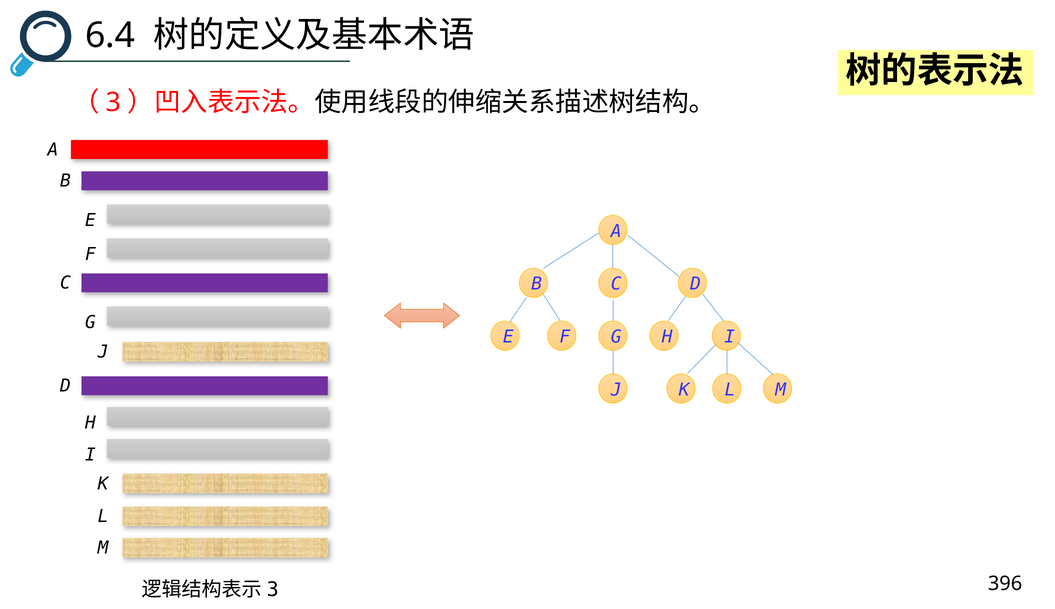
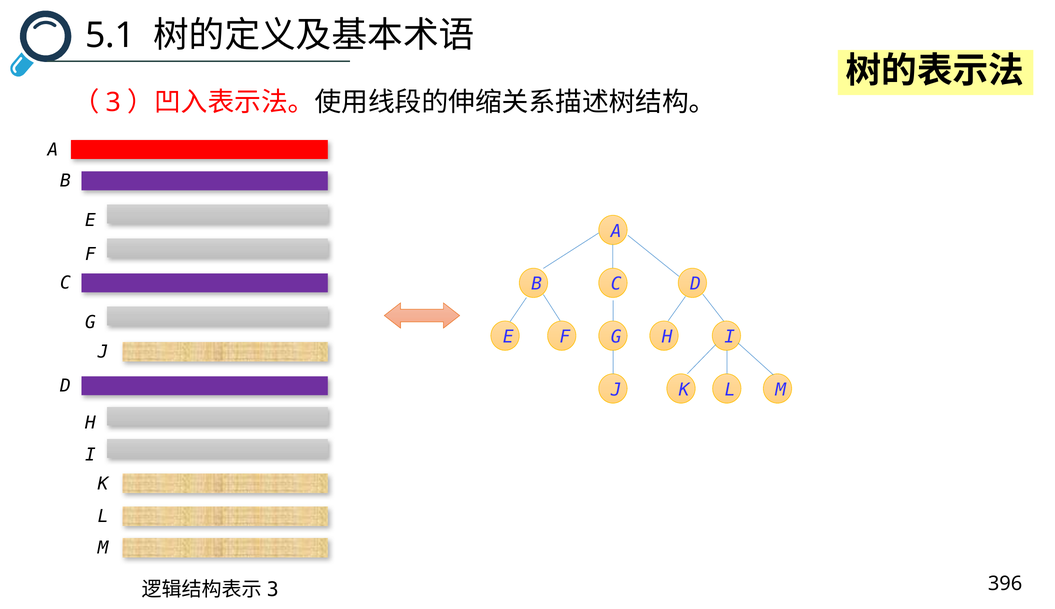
6.4: 6.4 -> 5.1 (110, 36)
